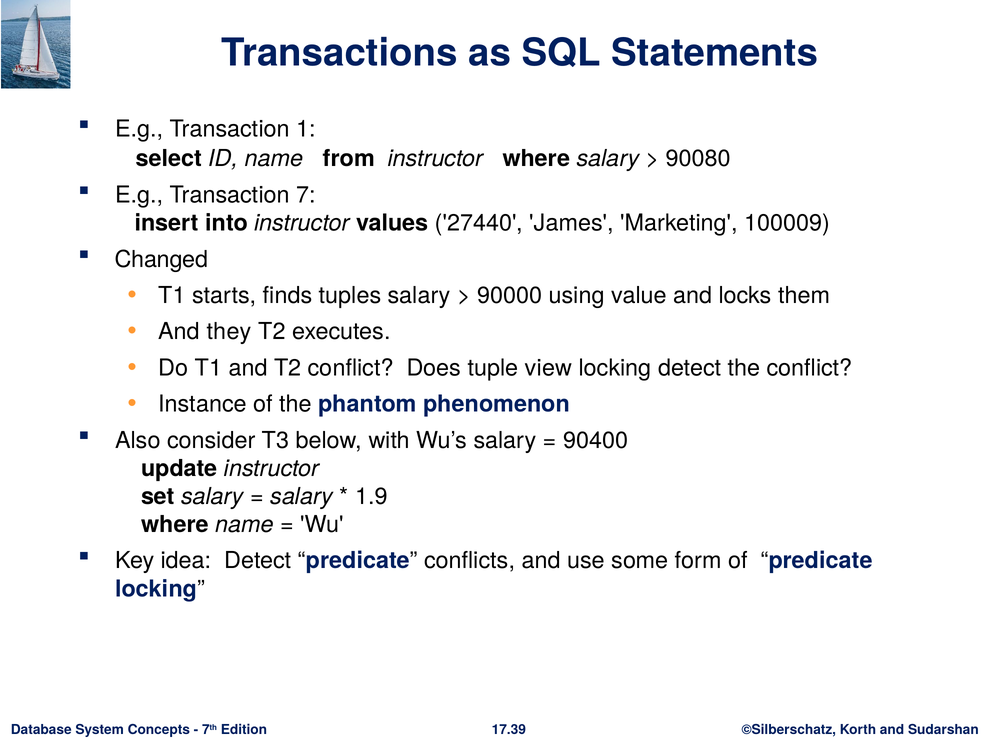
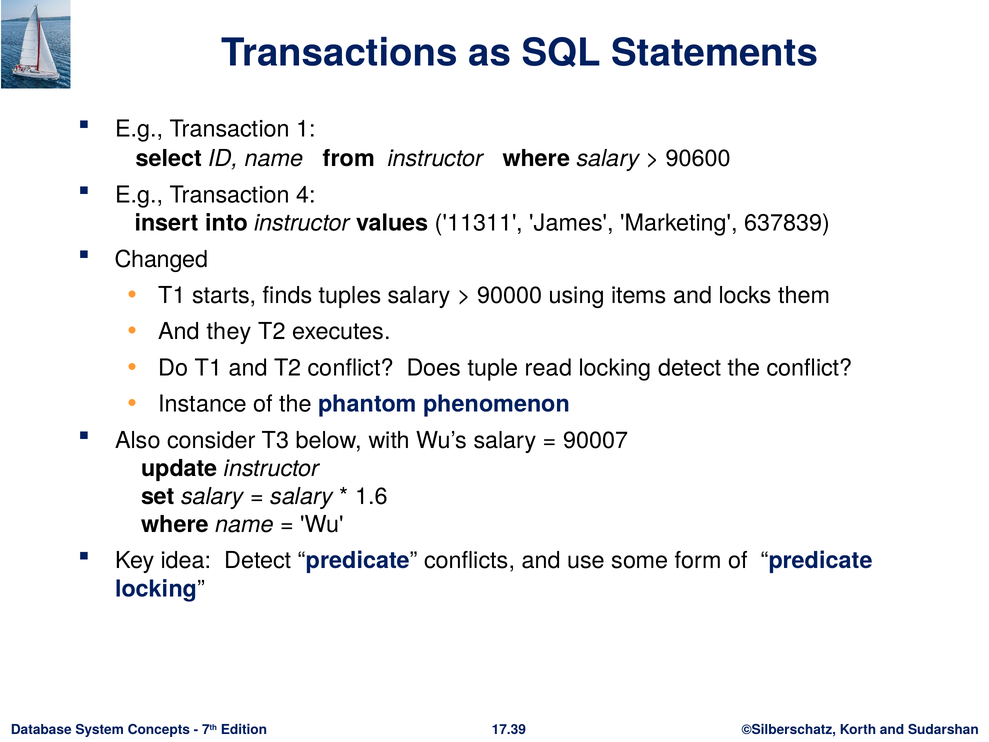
90080: 90080 -> 90600 (698, 158)
7: 7 -> 4 (306, 195)
27440: 27440 -> 11311 (479, 223)
100009: 100009 -> 637839 (787, 223)
value: value -> items (639, 295)
view: view -> read (548, 368)
90400: 90400 -> 90007 (596, 440)
1.9: 1.9 -> 1.6 (371, 496)
